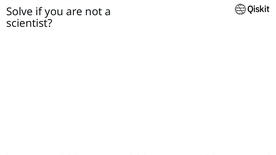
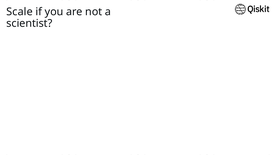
Solve: Solve -> Scale (20, 12)
